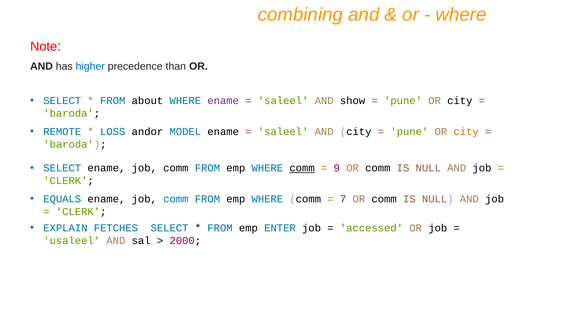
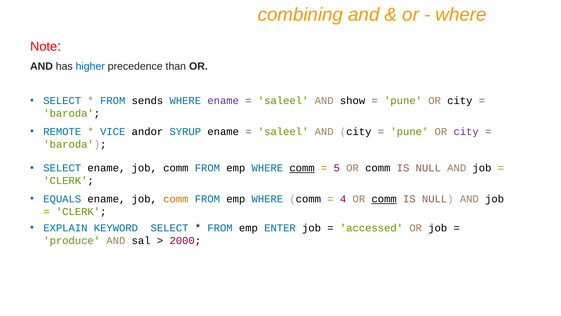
about: about -> sends (147, 101)
LOSS: LOSS -> VICE (113, 131)
MODEL: MODEL -> SYRUP (185, 131)
city colour: orange -> purple (466, 131)
9: 9 -> 5 (337, 168)
comm colour: blue -> orange (176, 199)
7: 7 -> 4 (343, 199)
comm underline: none -> present (384, 199)
FETCHES: FETCHES -> KEYWORD (116, 228)
usaleel: usaleel -> produce (72, 240)
